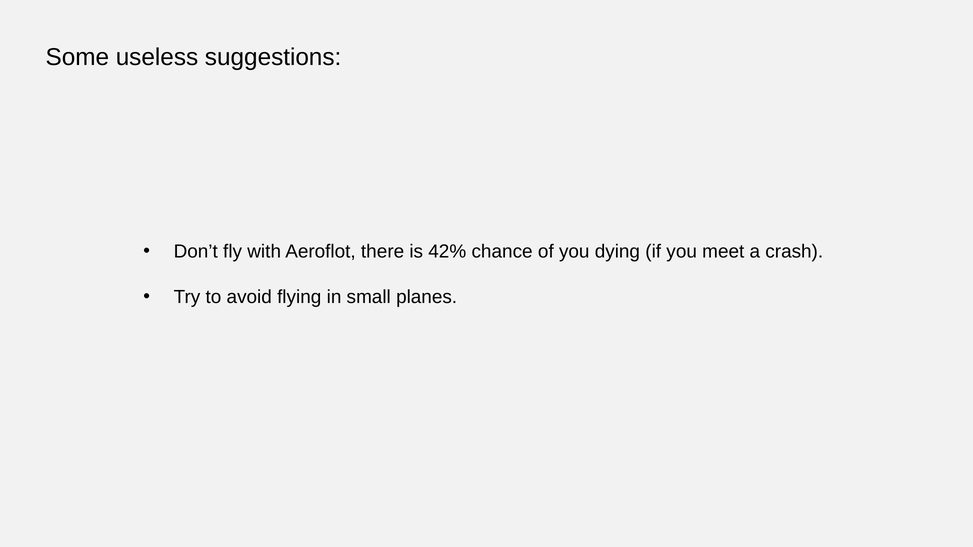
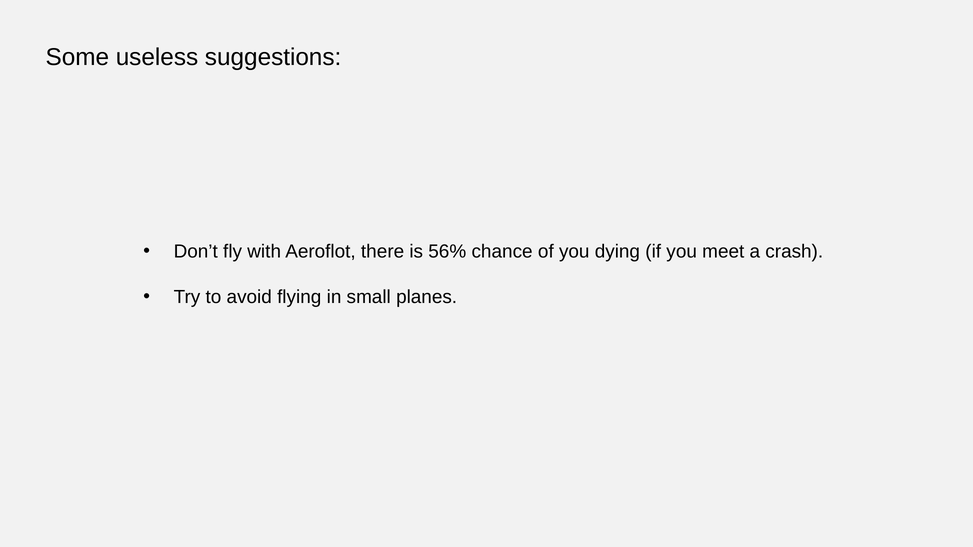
42%: 42% -> 56% (447, 252)
